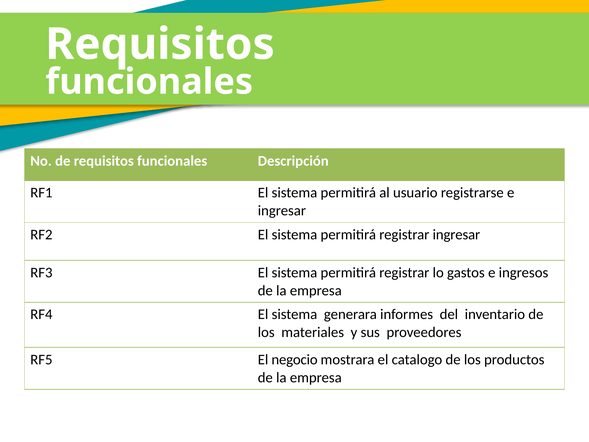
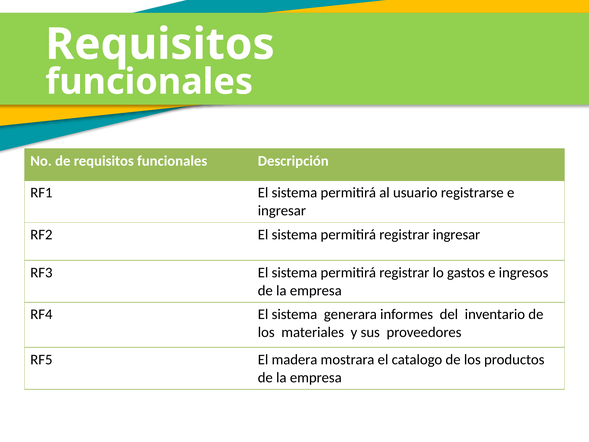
negocio: negocio -> madera (294, 359)
